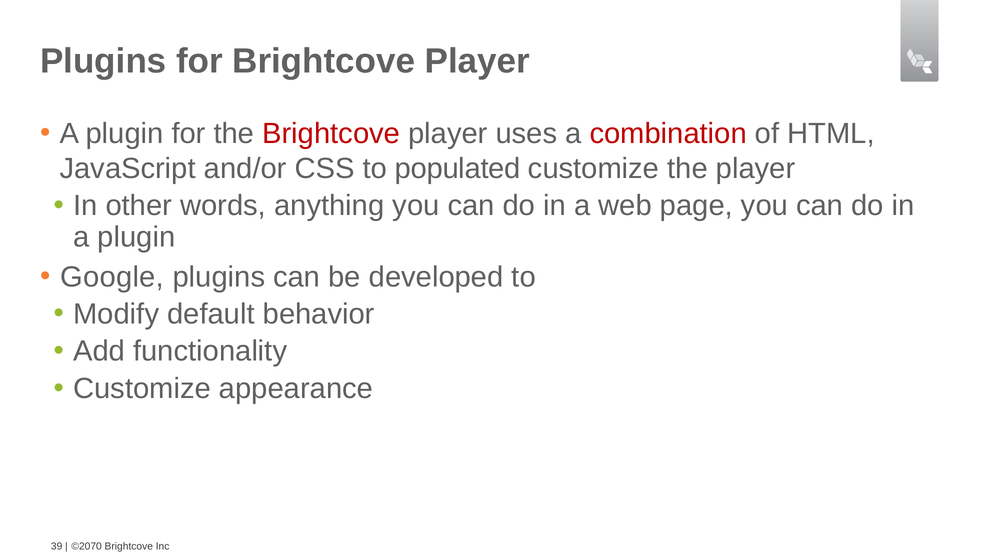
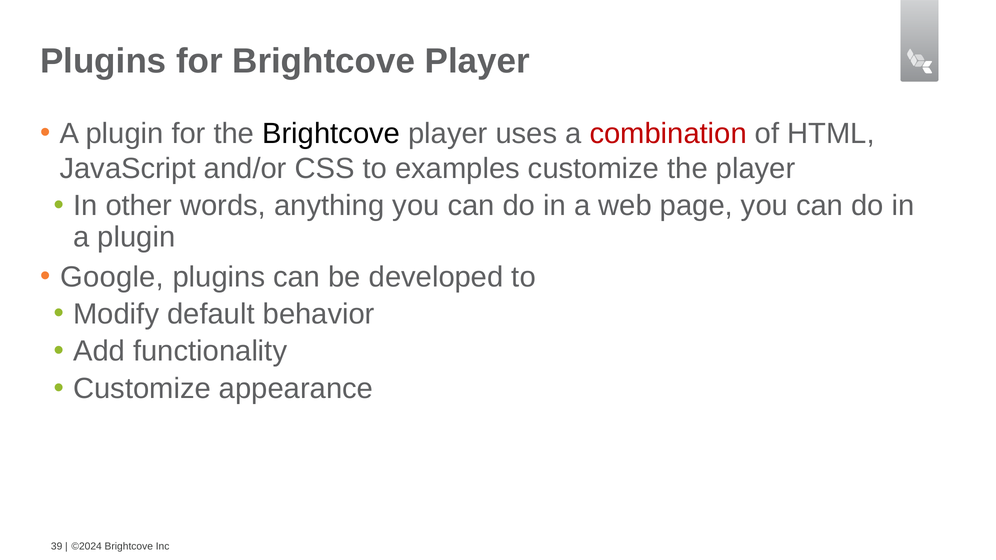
Brightcove colour: red -> black (331, 134)
populated: populated -> examples (458, 169)
©2070: ©2070 -> ©2024 (87, 547)
